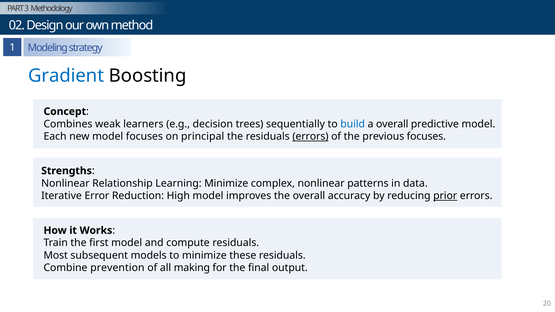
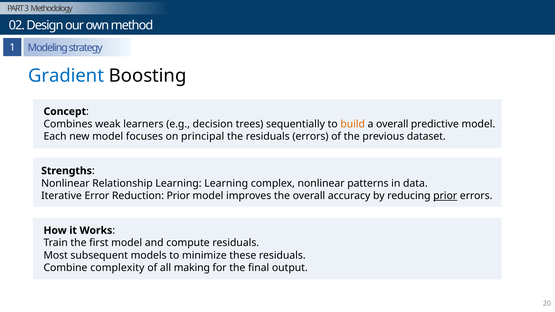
build colour: blue -> orange (353, 124)
errors underline: present -> none (310, 137)
previous focuses: focuses -> dataset (426, 137)
Learning Minimize: Minimize -> Learning (226, 183)
Reduction High: High -> Prior (178, 196)
prevention: prevention -> complexity (117, 268)
